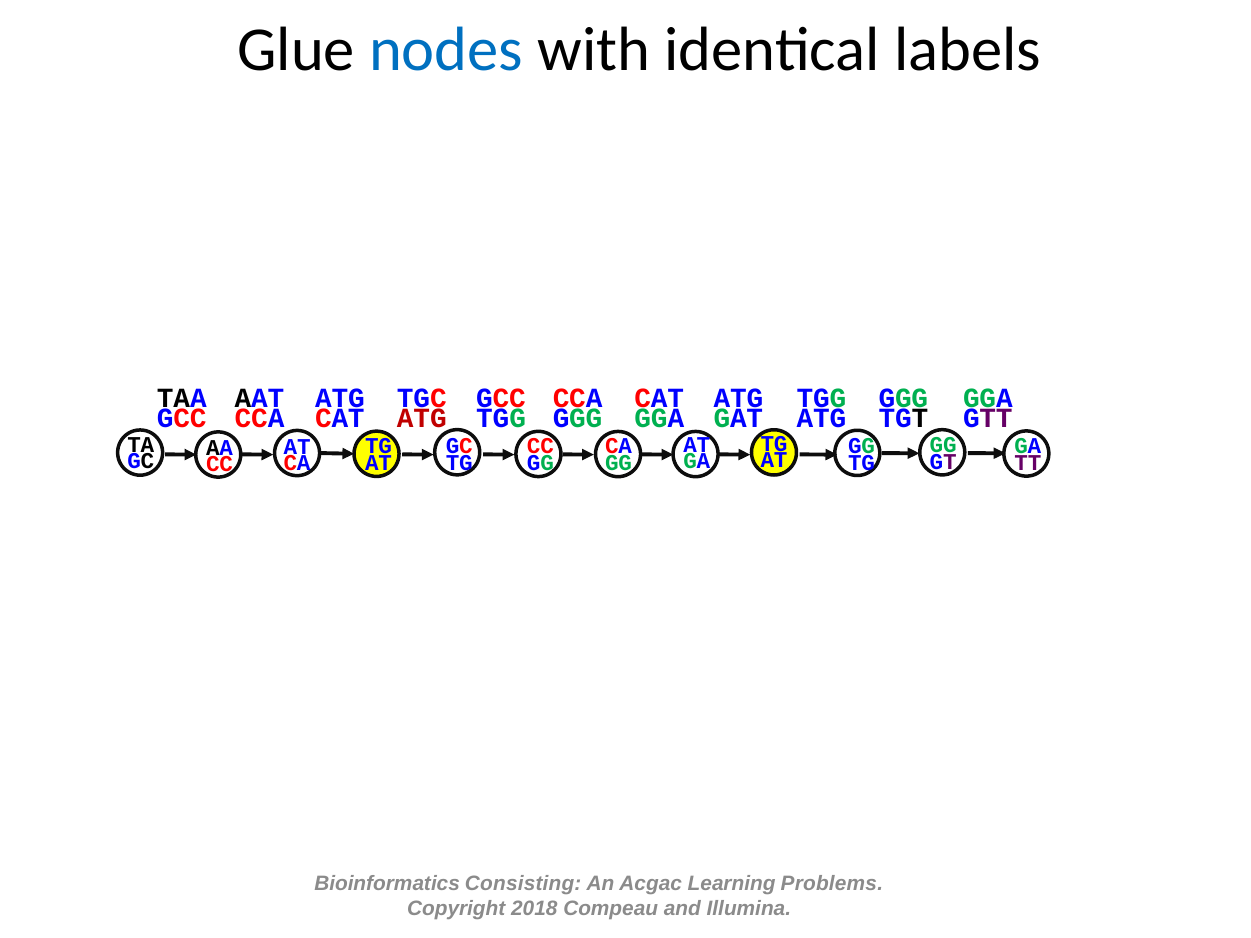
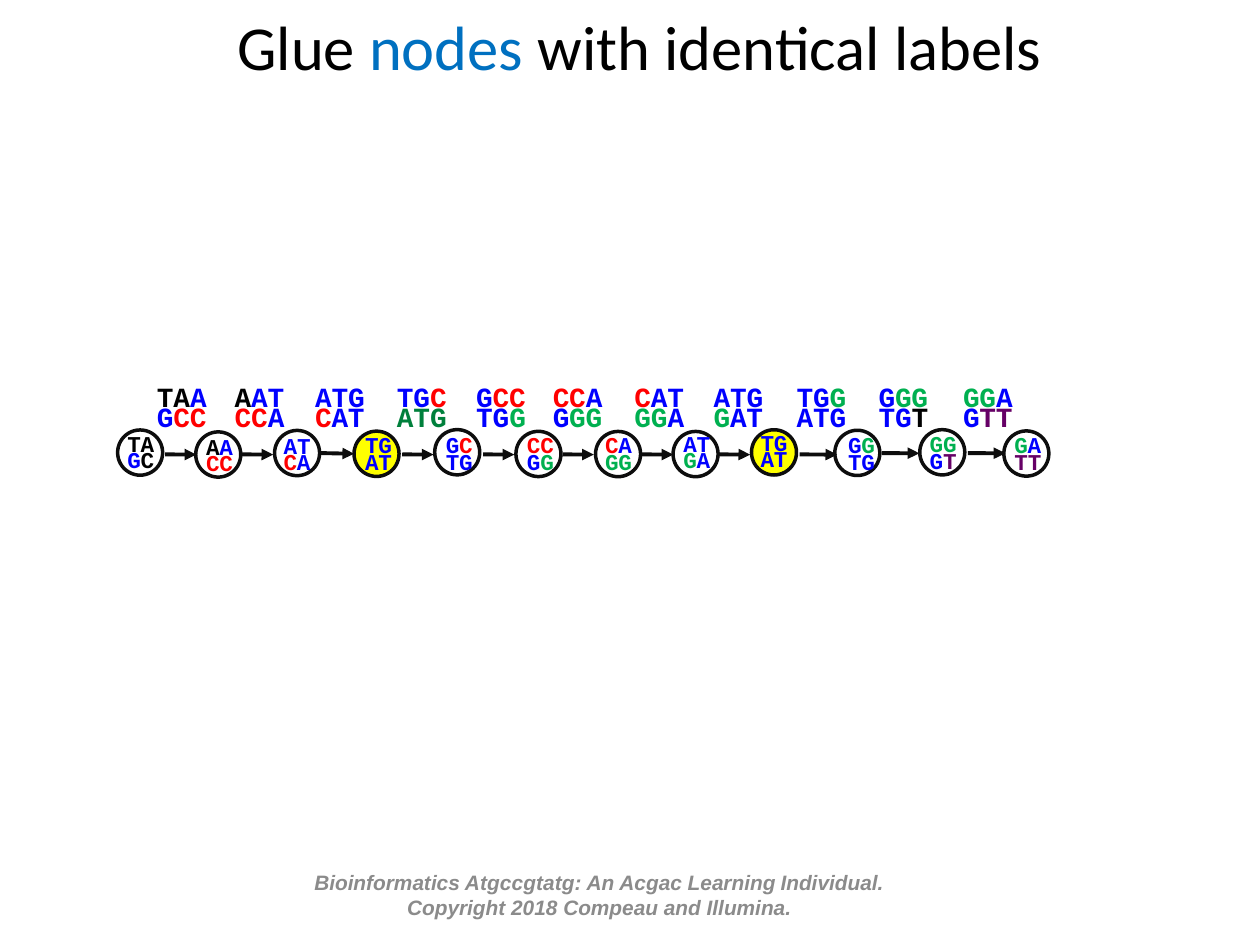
ATG colour: red -> green (422, 419)
Consisting: Consisting -> Atgccgtatg (523, 884)
Problems: Problems -> Individual (832, 884)
